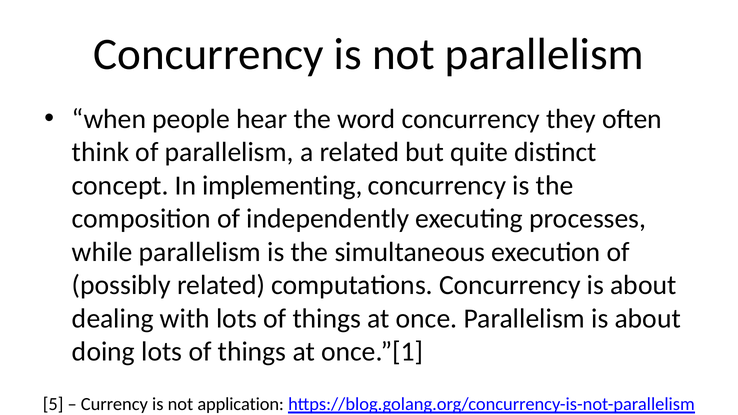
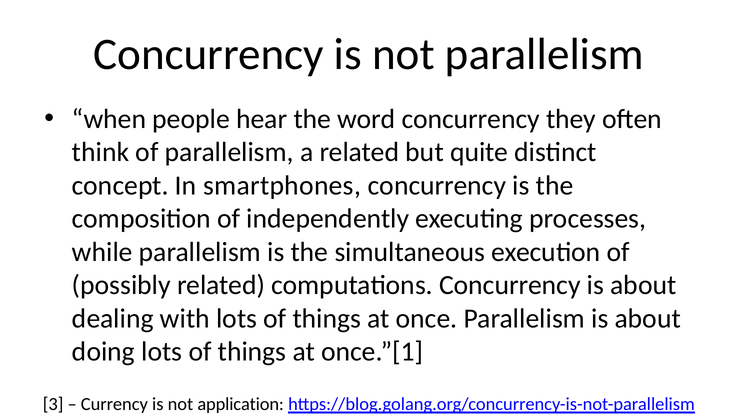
implementing: implementing -> smartphones (282, 186)
5: 5 -> 3 (53, 405)
